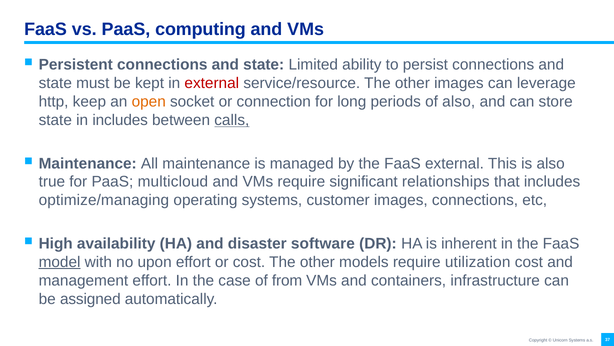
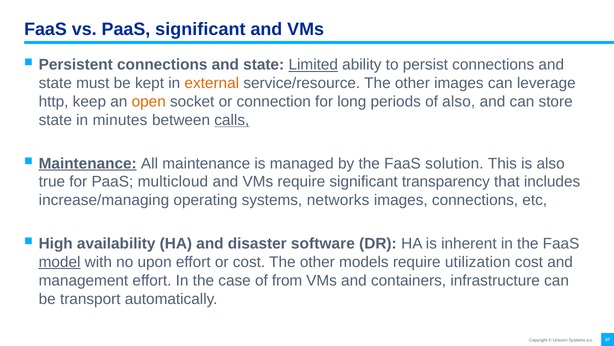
PaaS computing: computing -> significant (200, 29)
Limited underline: none -> present (313, 65)
external colour: red -> orange (212, 83)
in includes: includes -> minutes (120, 120)
Maintenance underline: none -> present (88, 163)
FaaS external: external -> solution (454, 163)
relationships: relationships -> transparency (446, 182)
optimize/managing: optimize/managing -> increase/managing (104, 200)
customer: customer -> networks (338, 200)
assigned: assigned -> transport (90, 299)
